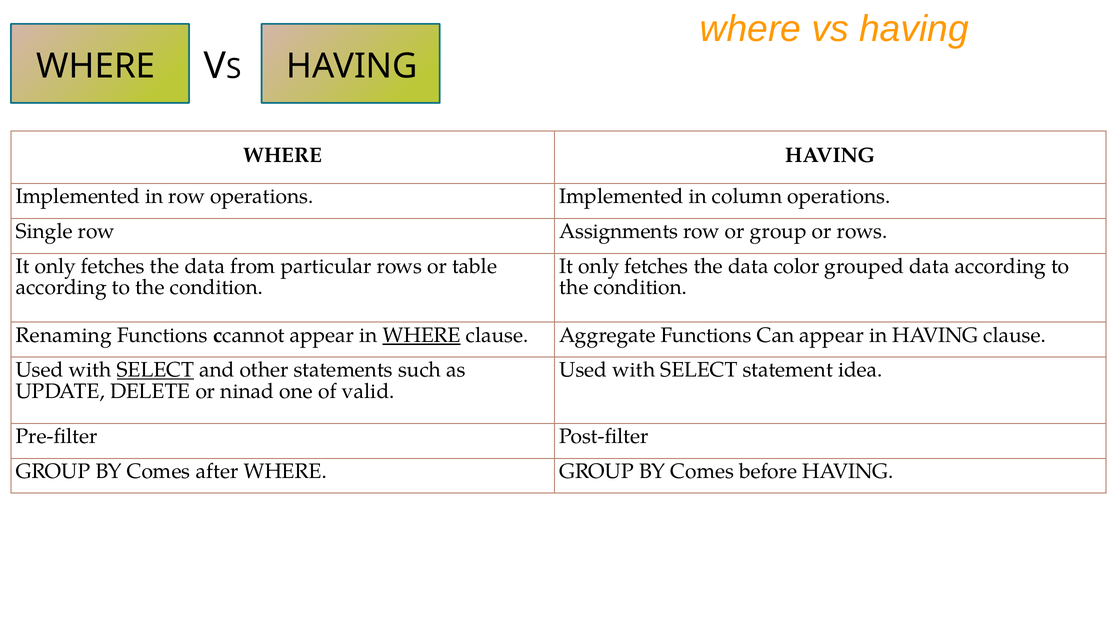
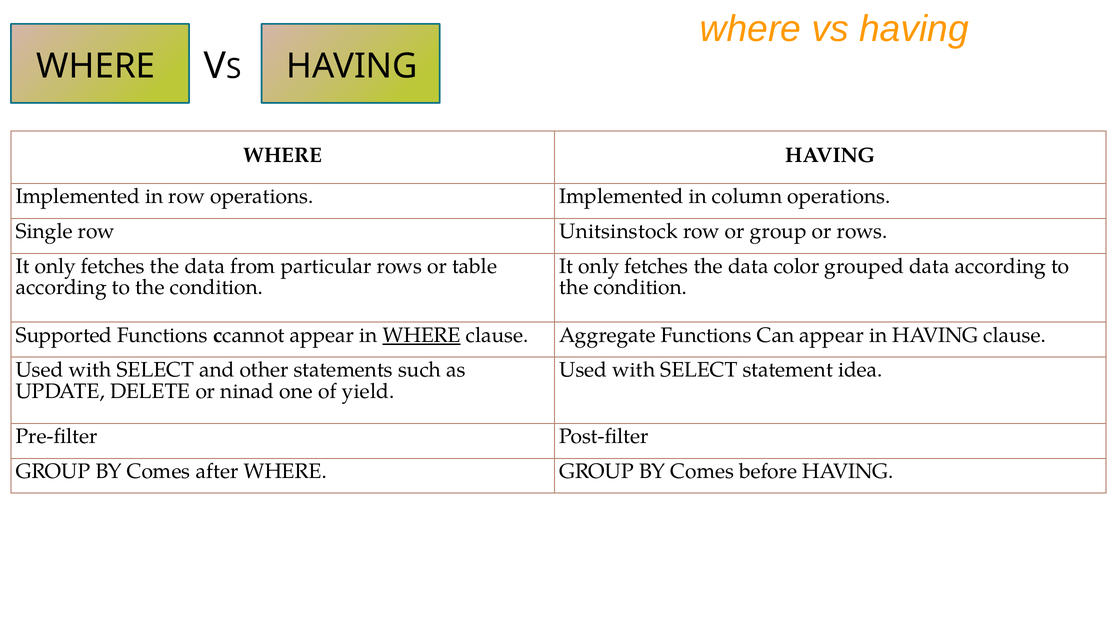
Assignments: Assignments -> Unitsinstock (619, 232)
Renaming: Renaming -> Supported (64, 335)
SELECT underline: present -> none (155, 370)
valid: valid -> yield (368, 391)
